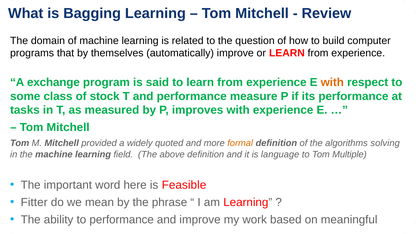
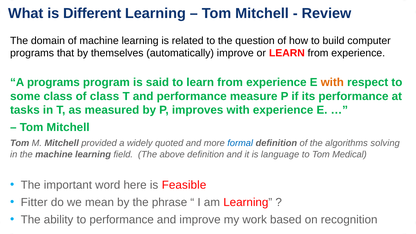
Bagging: Bagging -> Different (92, 13)
A exchange: exchange -> programs (53, 82)
of stock: stock -> class (105, 96)
formal colour: orange -> blue (240, 143)
Multiple: Multiple -> Medical (349, 154)
meaningful: meaningful -> recognition (349, 220)
